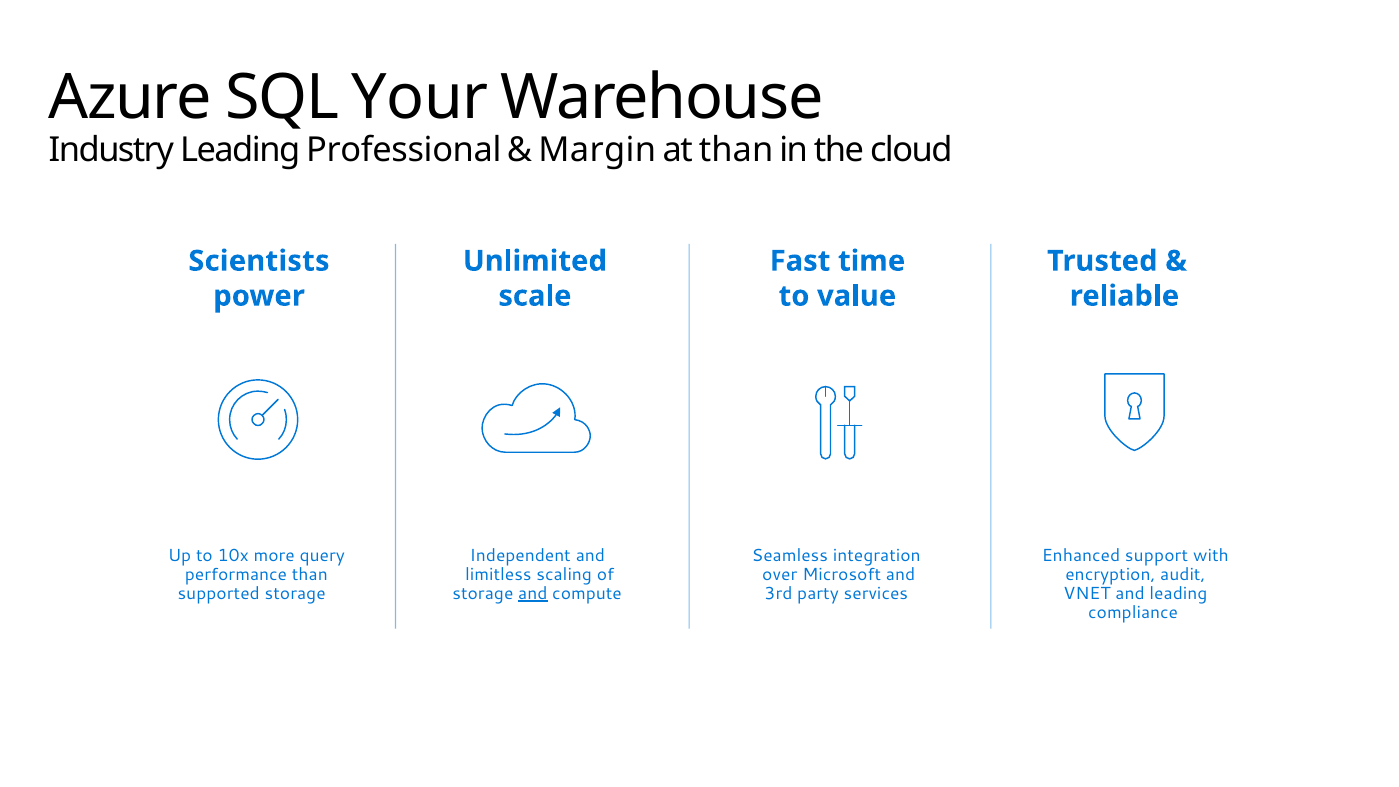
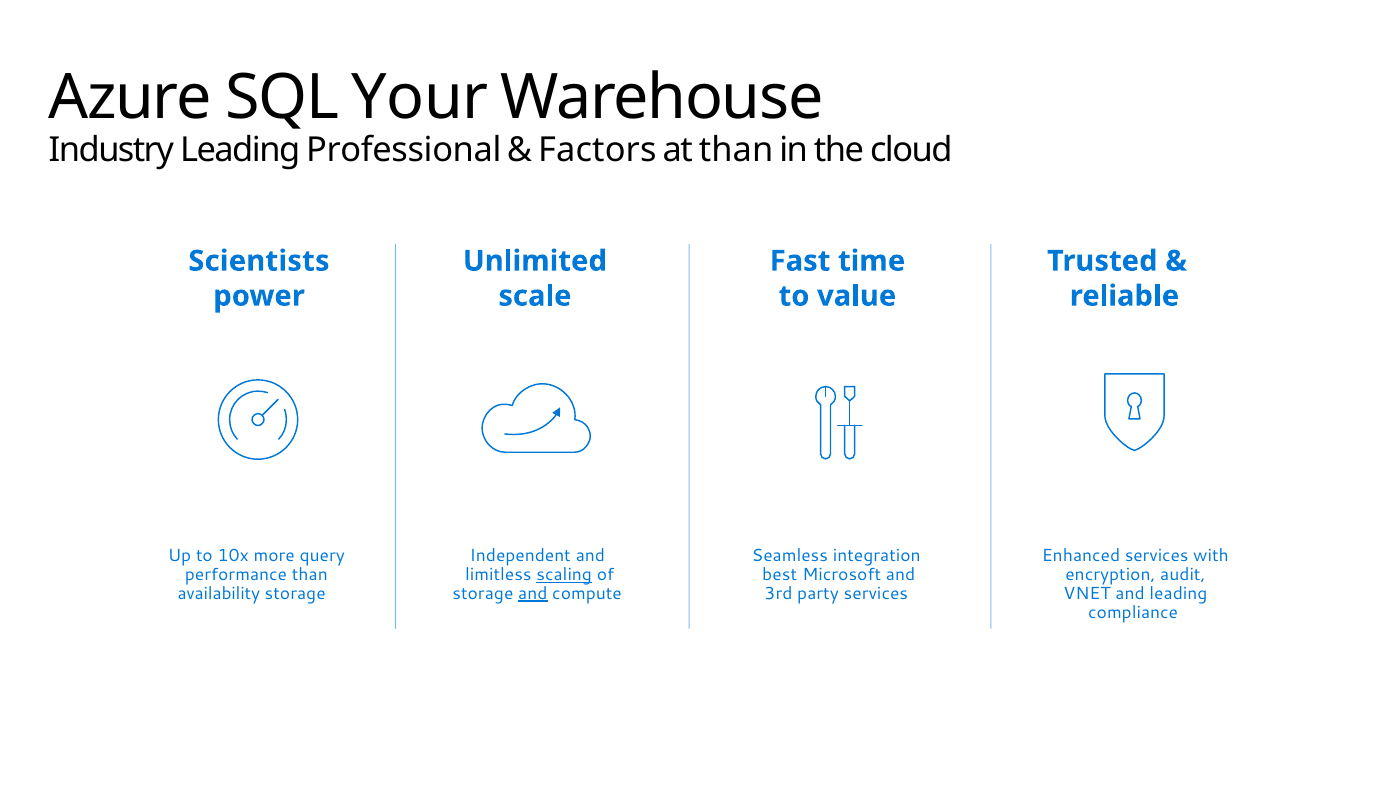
Margin: Margin -> Factors (597, 151)
Enhanced support: support -> services (1157, 556)
scaling underline: none -> present (564, 575)
over: over -> best (780, 575)
supported: supported -> availability (219, 593)
